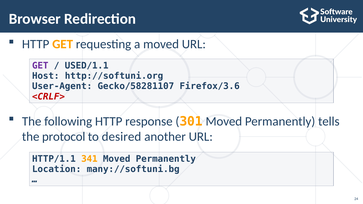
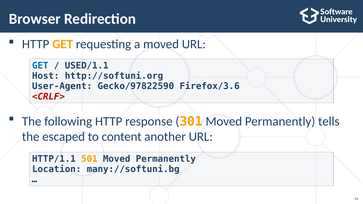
GET colour: purple -> blue (40, 66)
Gecko/58281107: Gecko/58281107 -> Gecko/97822590 (136, 86)
protocol: protocol -> escaped (64, 137)
desired: desired -> content (122, 137)
341: 341 -> 501 (89, 159)
